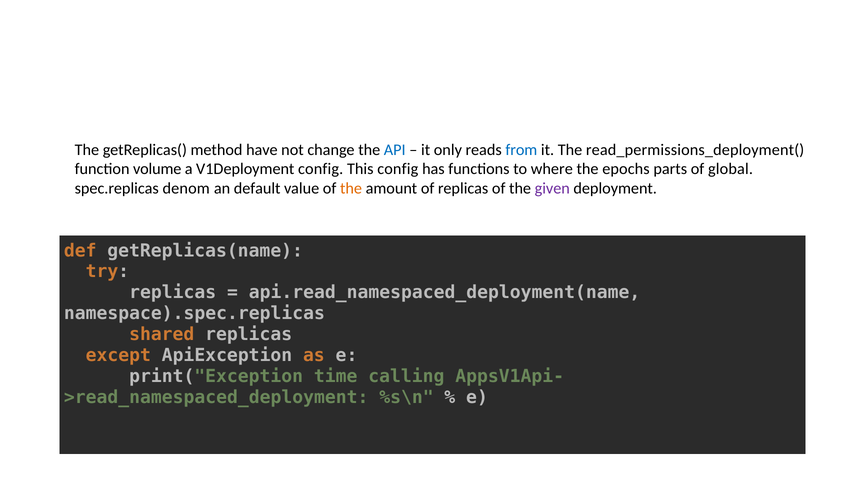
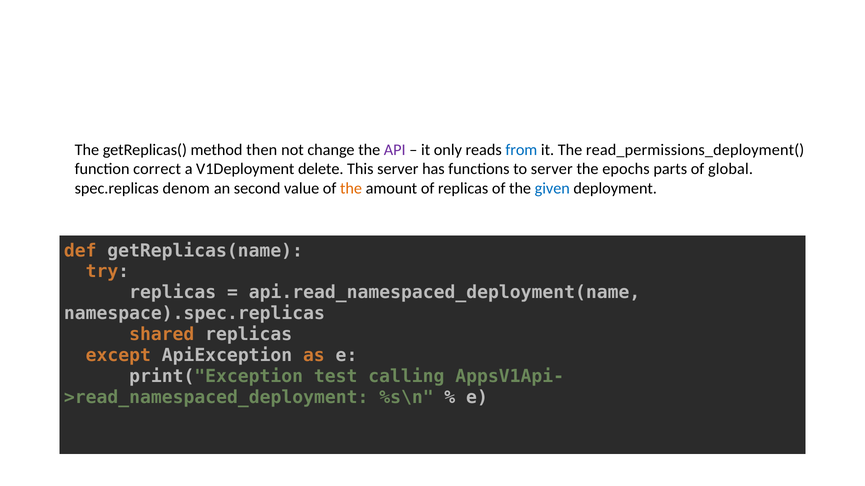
have: have -> then (262, 150)
API colour: blue -> purple (395, 150)
volume: volume -> correct (157, 169)
V1Deployment config: config -> delete (321, 169)
This config: config -> server (398, 169)
to where: where -> server (552, 169)
default: default -> second (257, 189)
given colour: purple -> blue (552, 189)
time: time -> test (336, 377)
